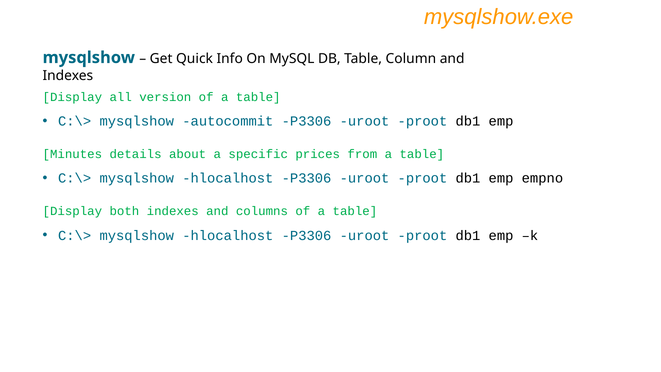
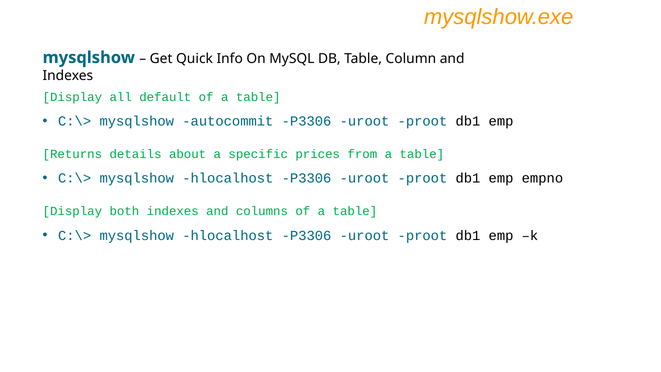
version: version -> default (165, 97)
Minutes: Minutes -> Returns (72, 154)
